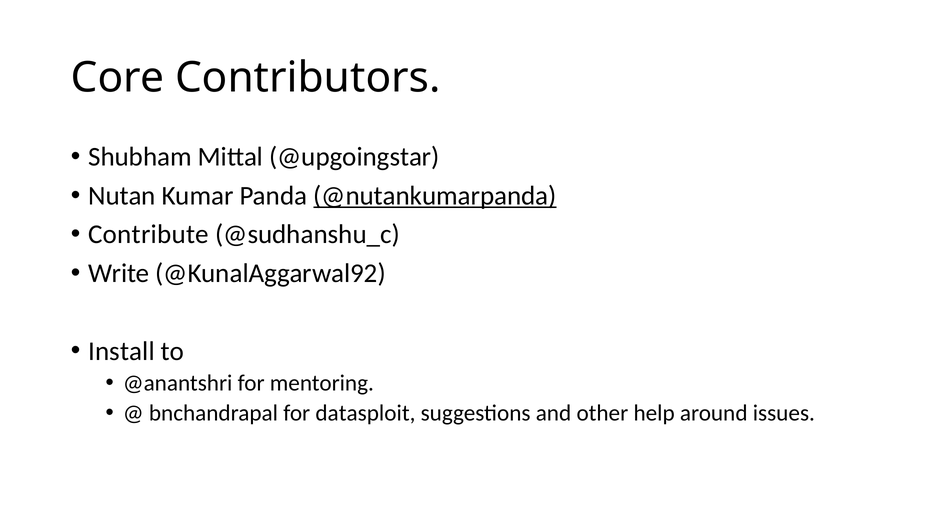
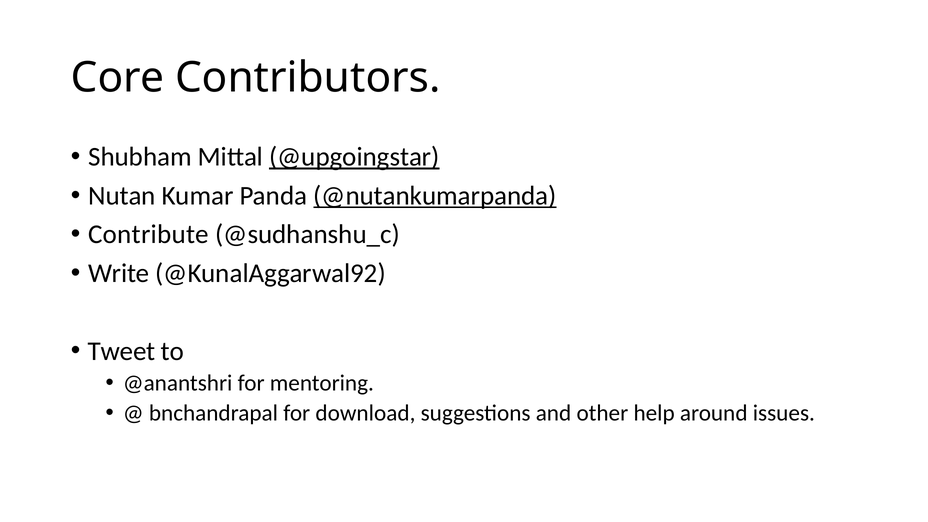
@upgoingstar underline: none -> present (354, 157)
Install: Install -> Tweet (122, 351)
datasploit: datasploit -> download (365, 413)
